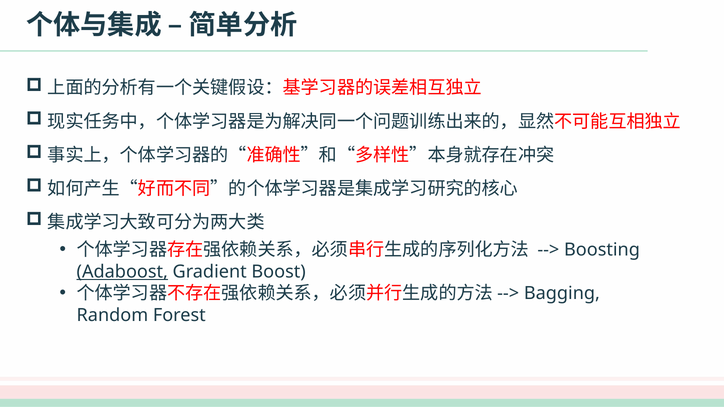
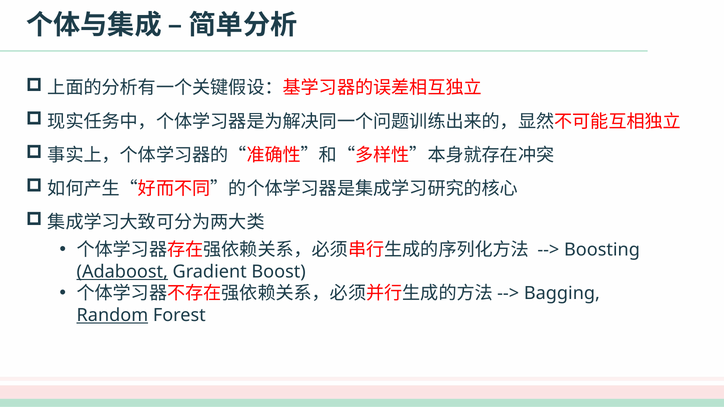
Random underline: none -> present (112, 315)
